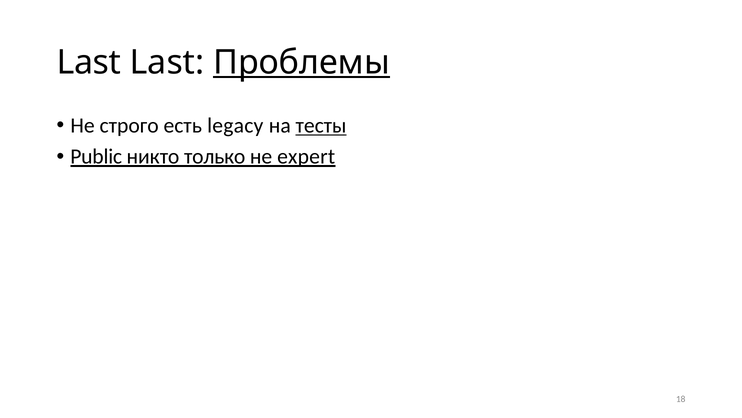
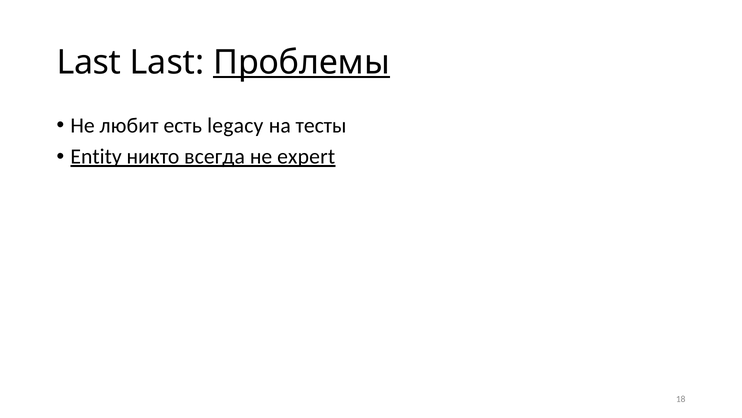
строго: строго -> любит (129, 125)
тесты underline: present -> none (321, 125)
Public: Public -> Entity (96, 157)
только: только -> всегда (215, 157)
